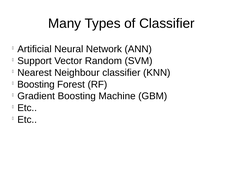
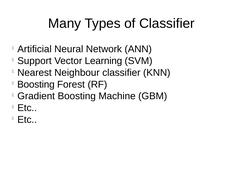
Random: Random -> Learning (103, 61)
